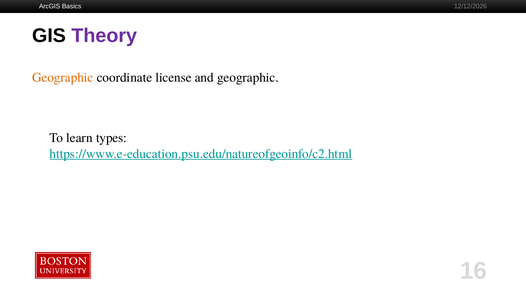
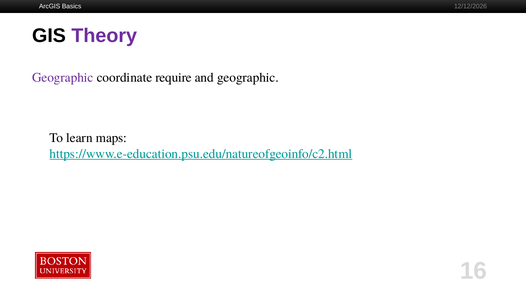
Geographic colour: orange -> purple (63, 77)
license: license -> require (174, 77)
types: types -> maps (111, 138)
